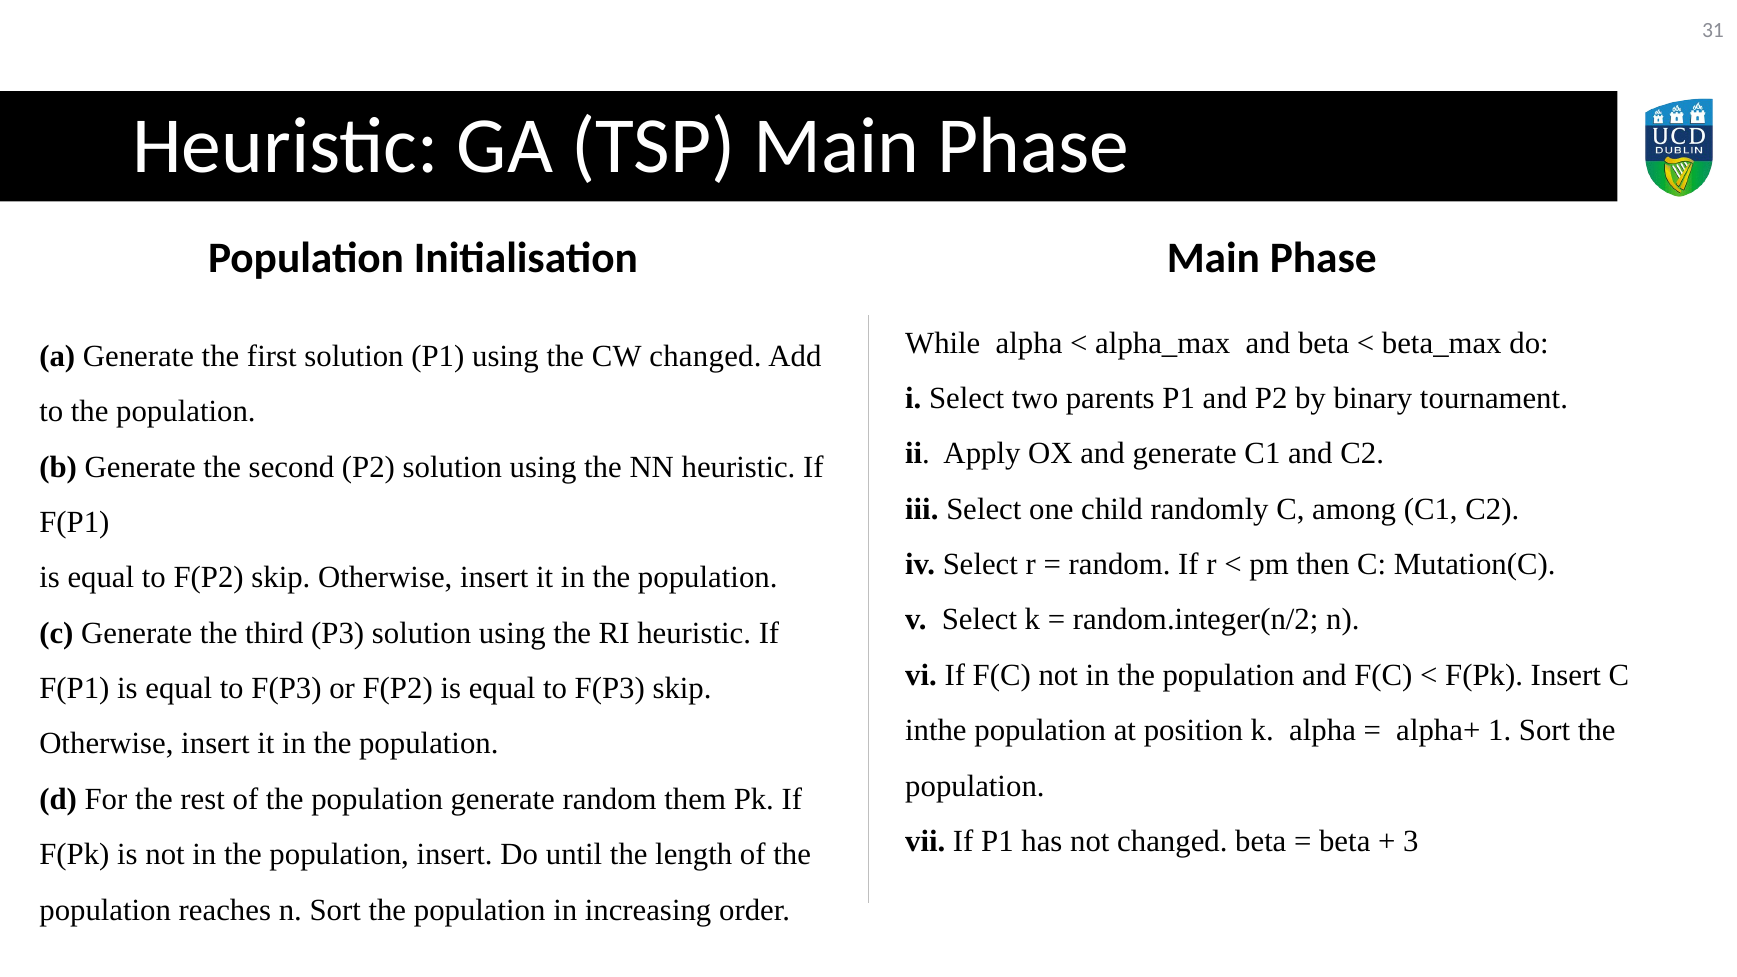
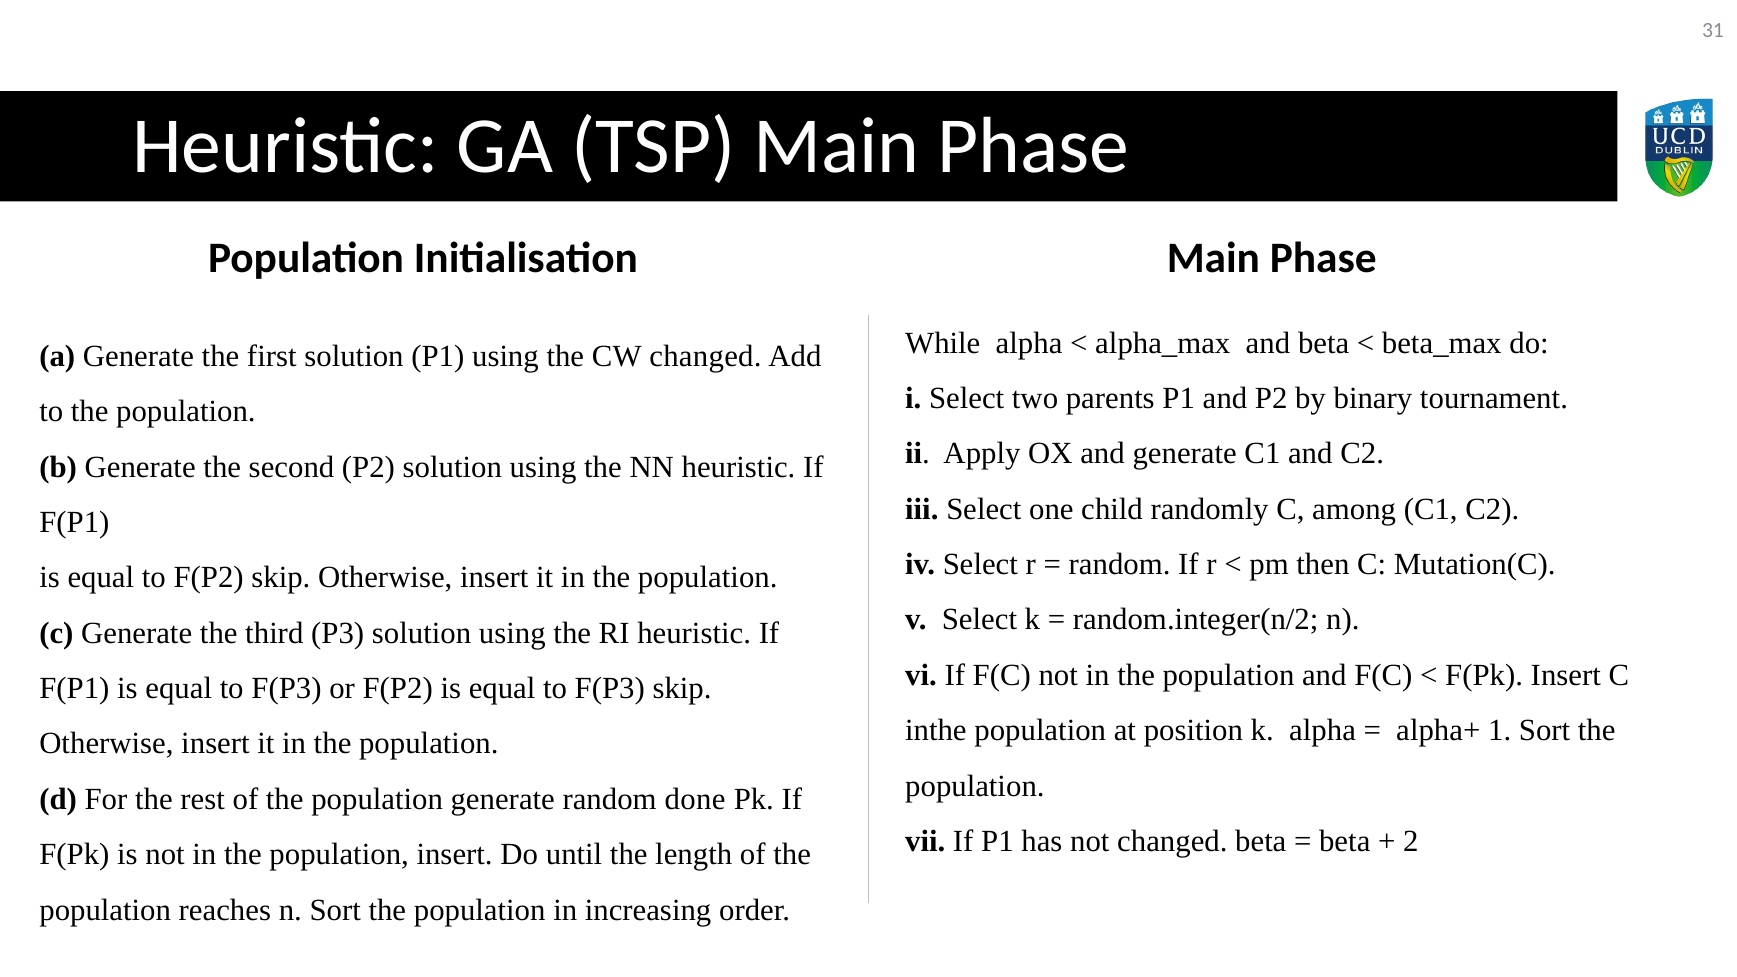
them: them -> done (695, 799)
3: 3 -> 2 (1411, 841)
